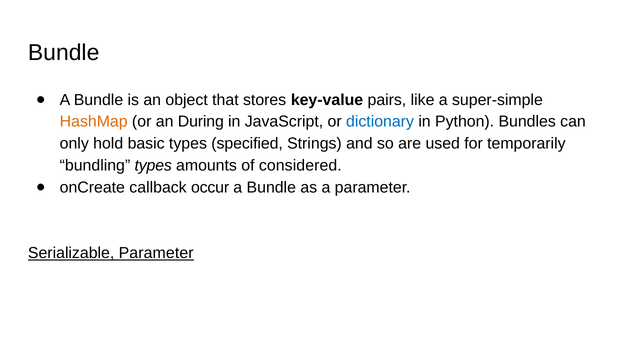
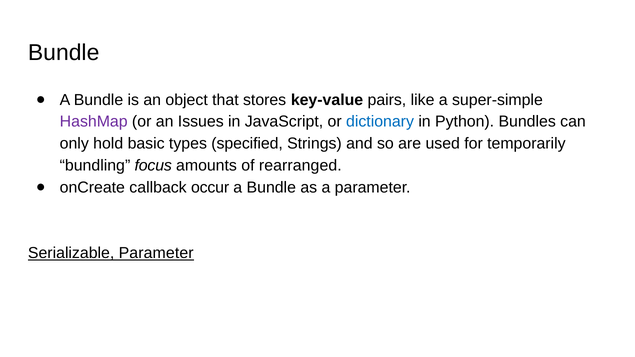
HashMap colour: orange -> purple (94, 122)
During: During -> Issues (201, 122)
bundling types: types -> focus (153, 166)
considered: considered -> rearranged (300, 166)
